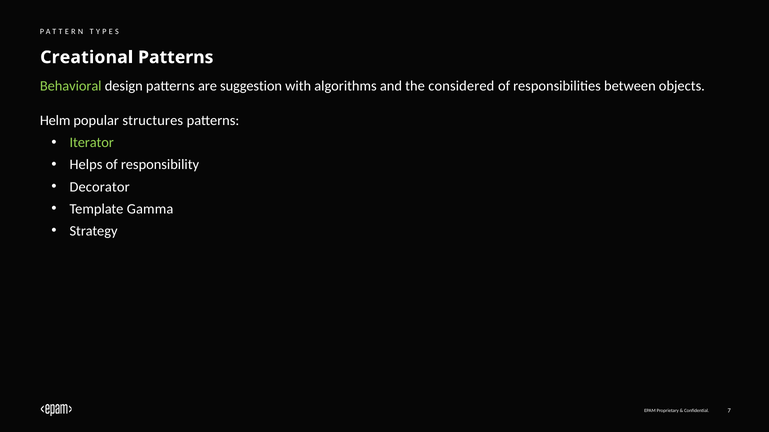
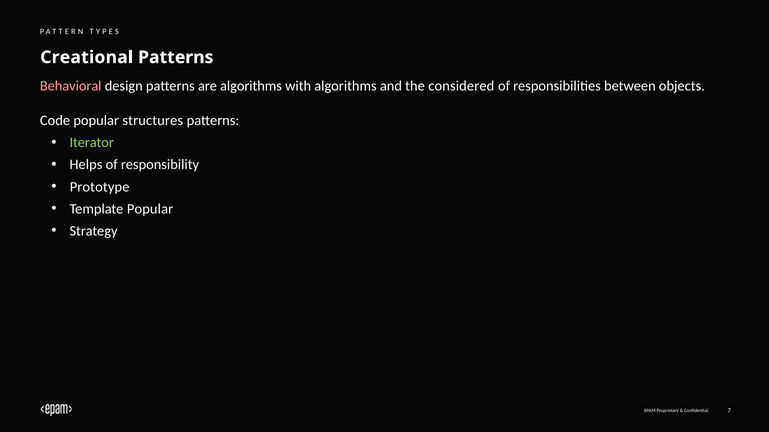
Behavioral colour: light green -> pink (71, 86)
are suggestion: suggestion -> algorithms (251, 86)
Helm: Helm -> Code (55, 121)
Decorator: Decorator -> Prototype (100, 187)
Template Gamma: Gamma -> Popular (150, 209)
